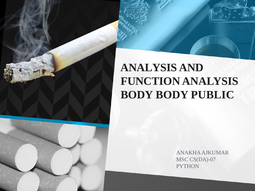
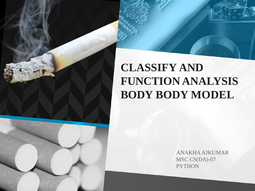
ANALYSIS: ANALYSIS -> CLASSIFY (149, 68)
PUBLIC: PUBLIC -> MODEL (213, 95)
